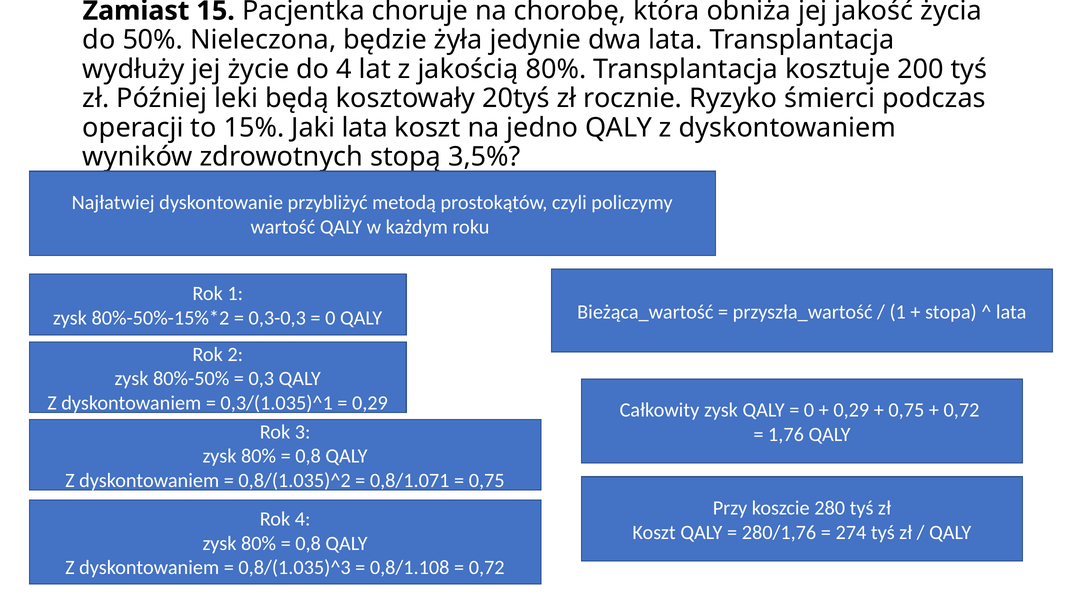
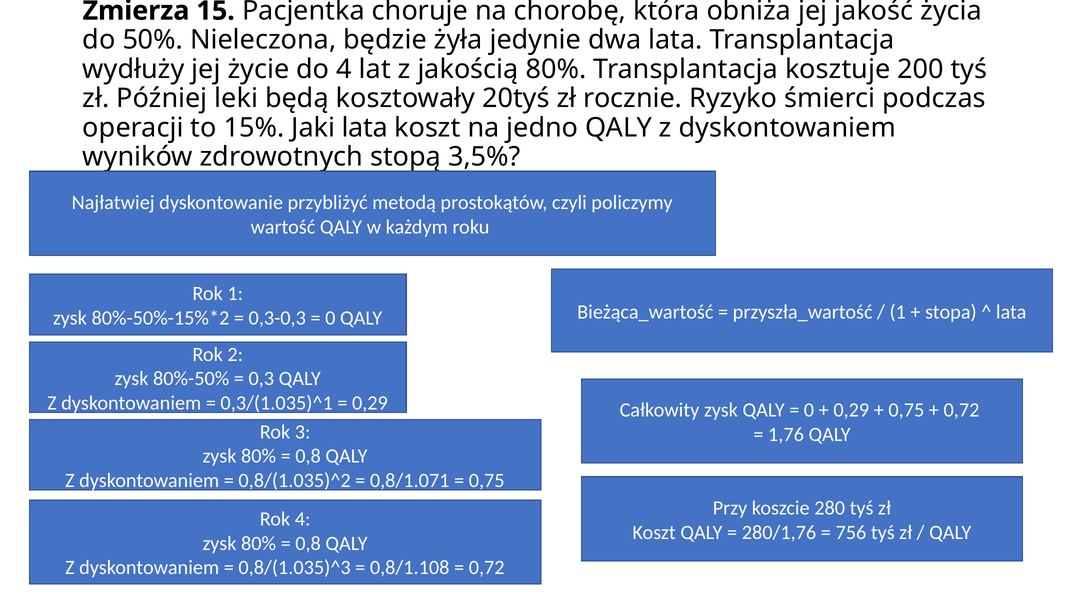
Zamiast: Zamiast -> Zmierza (136, 11)
274: 274 -> 756 (851, 532)
